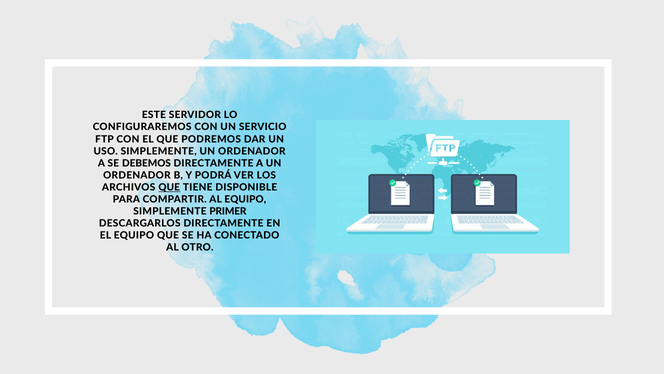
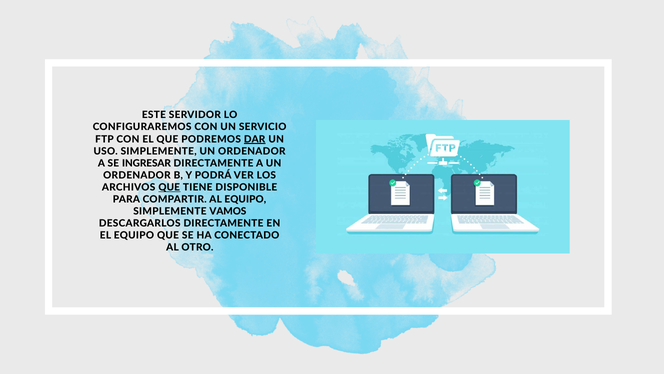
DAR underline: none -> present (255, 139)
DEBEMOS: DEBEMOS -> INGRESAR (147, 163)
PRIMER: PRIMER -> VAMOS (228, 211)
